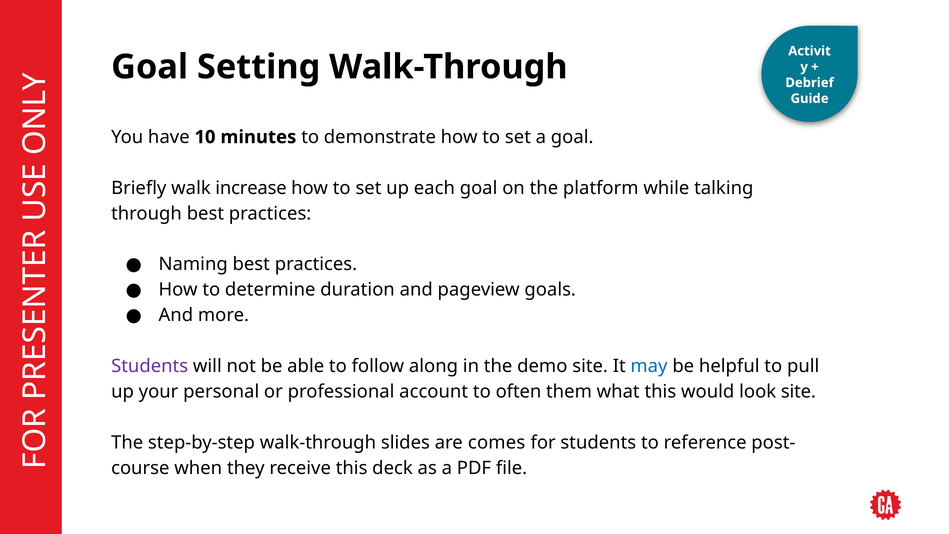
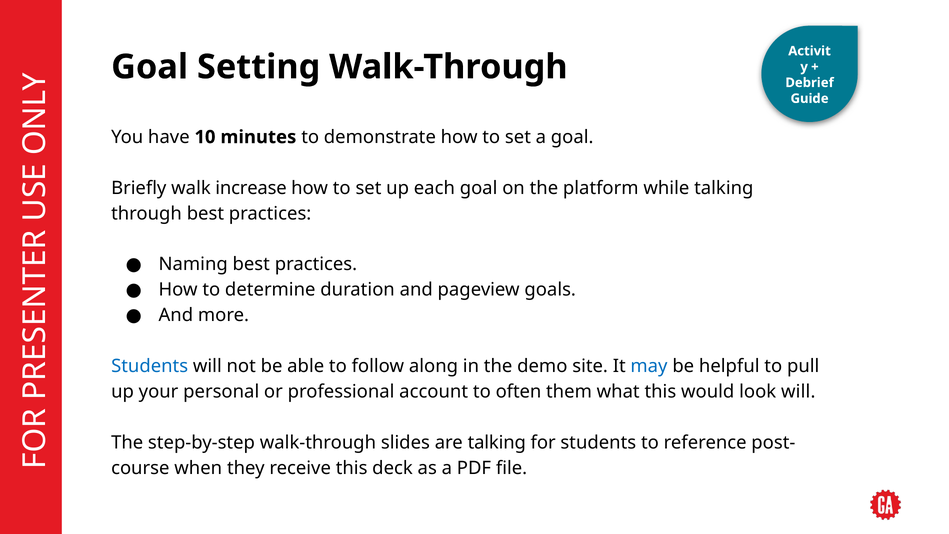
Students colour: purple -> blue (150, 366)
look site: site -> will (798, 391)
are comes: comes -> talking (497, 442)
